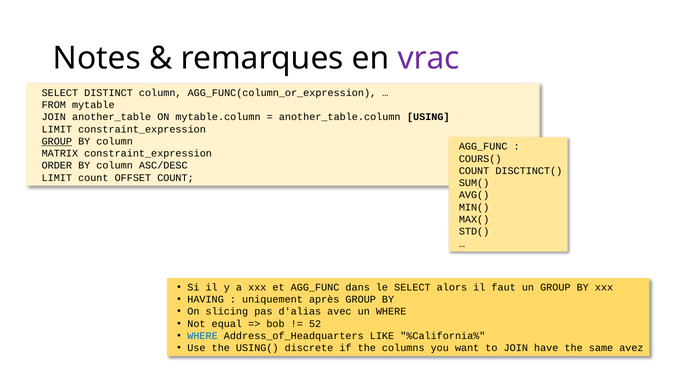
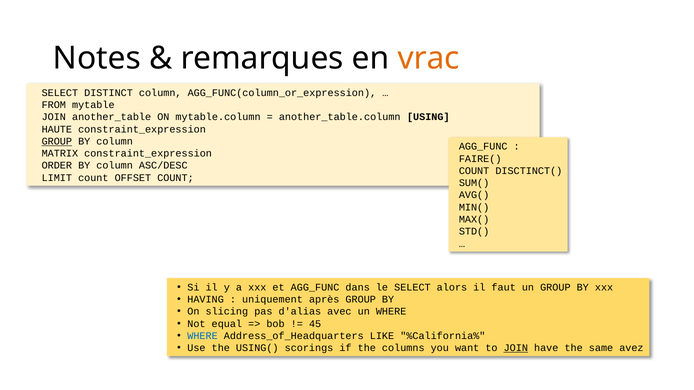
vrac colour: purple -> orange (429, 58)
LIMIT: LIMIT -> HAUTE (57, 129)
COURS(: COURS( -> FAIRE( (480, 159)
52: 52 -> 45 (315, 324)
discrete: discrete -> scorings (309, 348)
JOIN underline: none -> present (516, 348)
